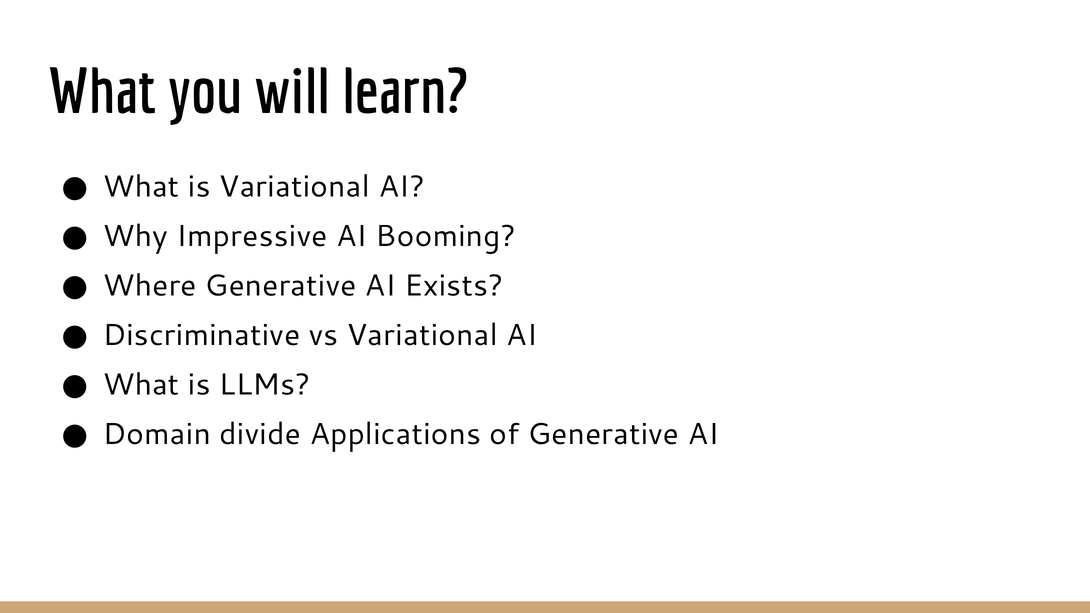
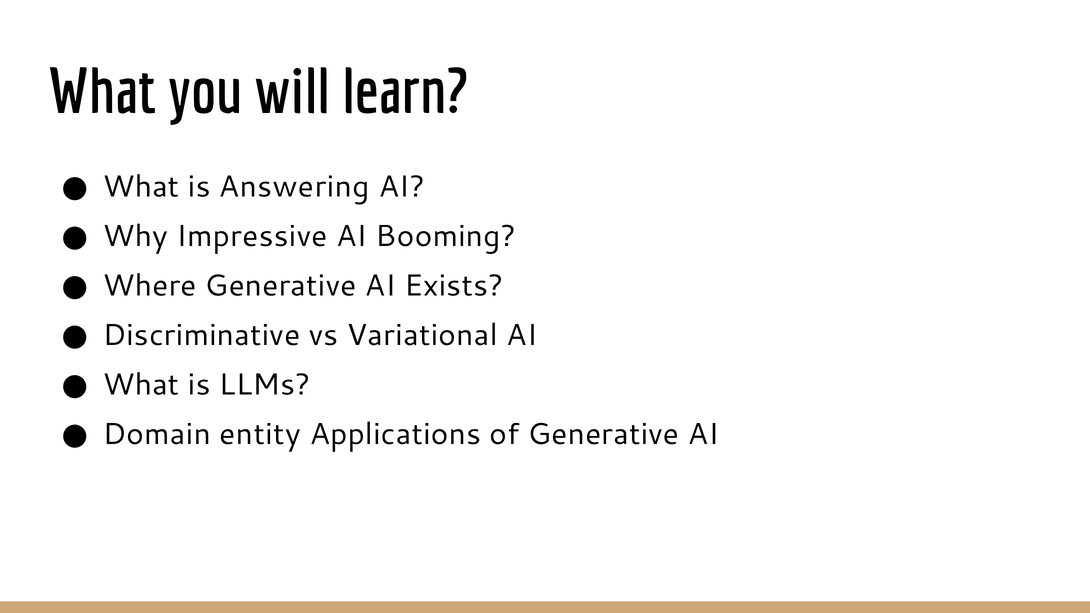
is Variational: Variational -> Answering (294, 187)
divide: divide -> entity (260, 434)
